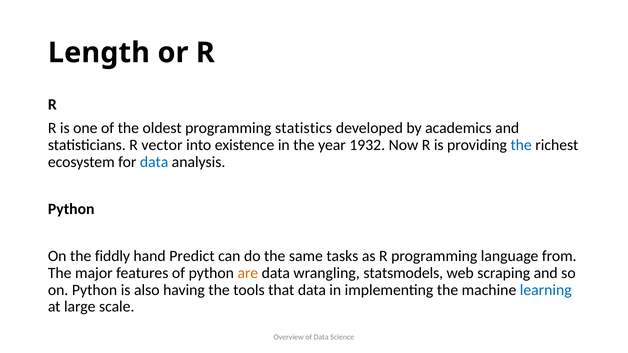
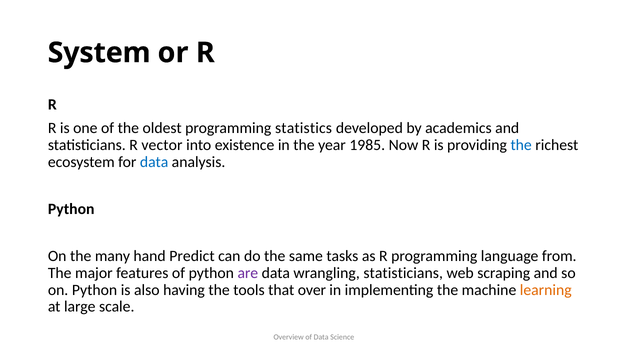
Length: Length -> System (99, 53)
1932: 1932 -> 1985 (367, 145)
fiddly: fiddly -> many (112, 256)
are colour: orange -> purple (248, 273)
wrangling statsmodels: statsmodels -> statisticians (403, 273)
that data: data -> over (312, 290)
learning colour: blue -> orange (546, 290)
